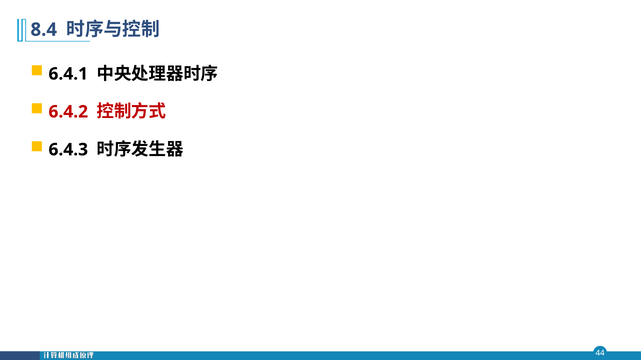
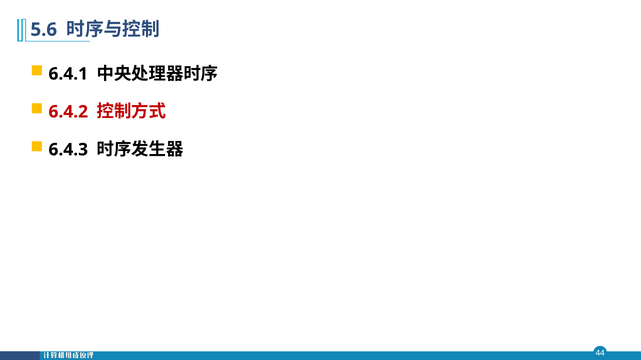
8.4: 8.4 -> 5.6 (44, 30)
